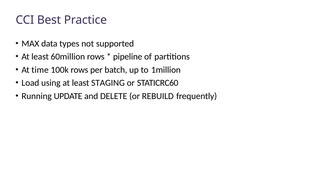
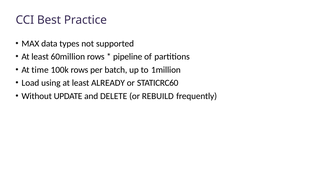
STAGING: STAGING -> ALREADY (108, 83)
Running: Running -> Without (37, 96)
